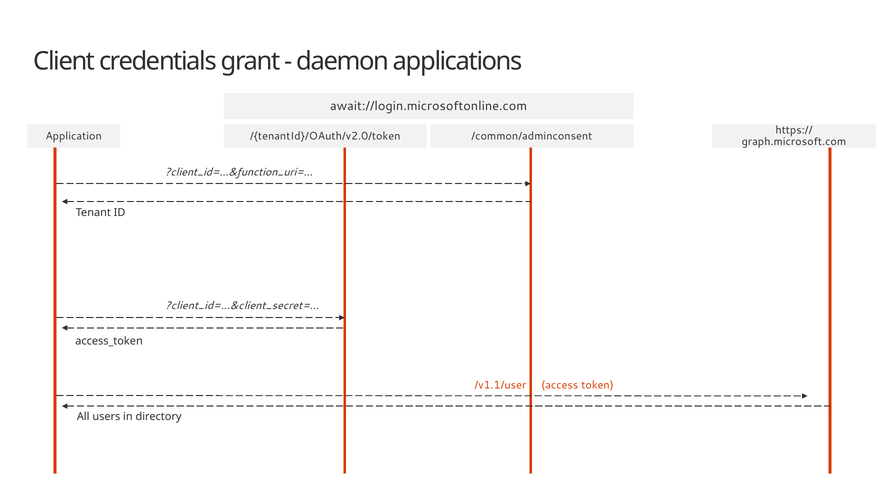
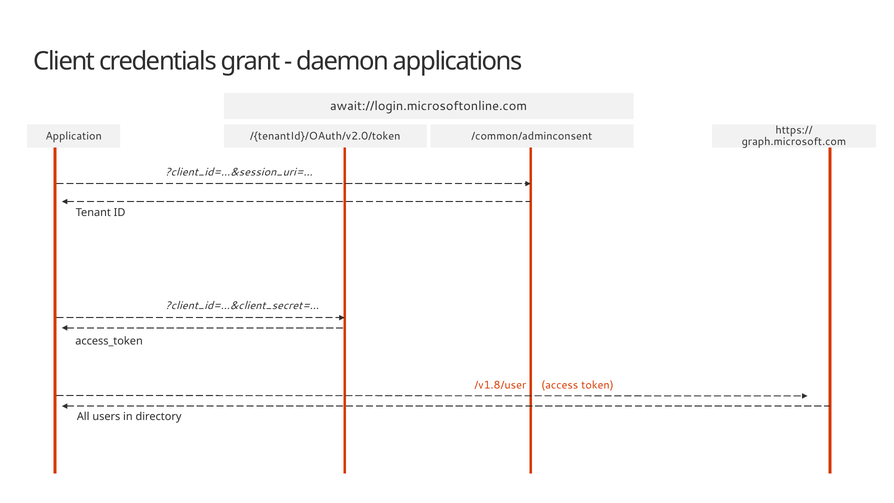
?client_id=…&function_uri=…: ?client_id=…&function_uri=… -> ?client_id=…&session_uri=… (239, 172)
/v1.1/user: /v1.1/user -> /v1.8/user (500, 385)
